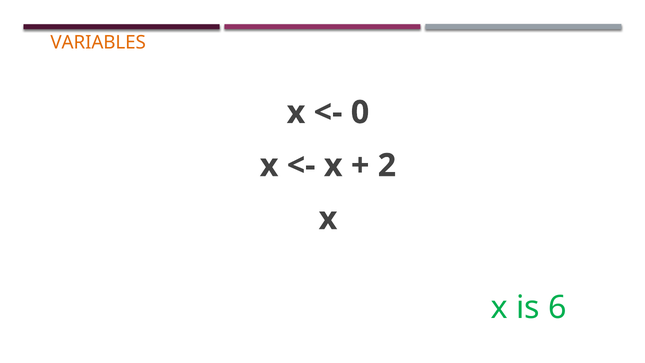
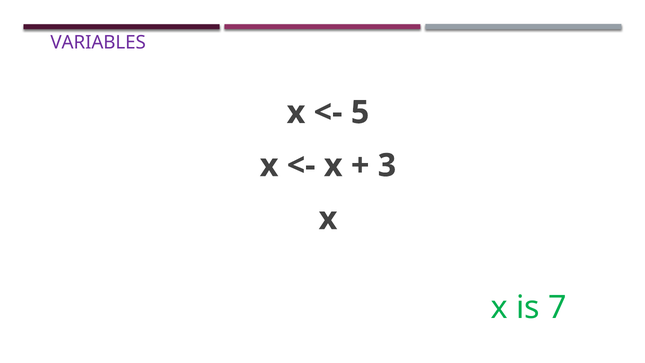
VARIABLES colour: orange -> purple (98, 43)
0: 0 -> 5 (360, 112)
2: 2 -> 3 (387, 165)
6: 6 -> 7 (557, 307)
